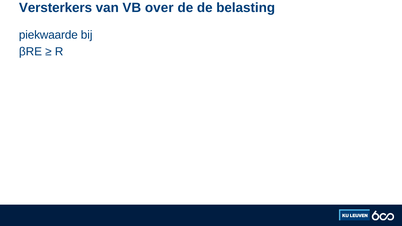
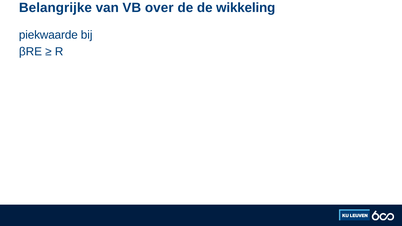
Versterkers: Versterkers -> Belangrijke (55, 8)
belasting: belasting -> wikkeling (246, 8)
